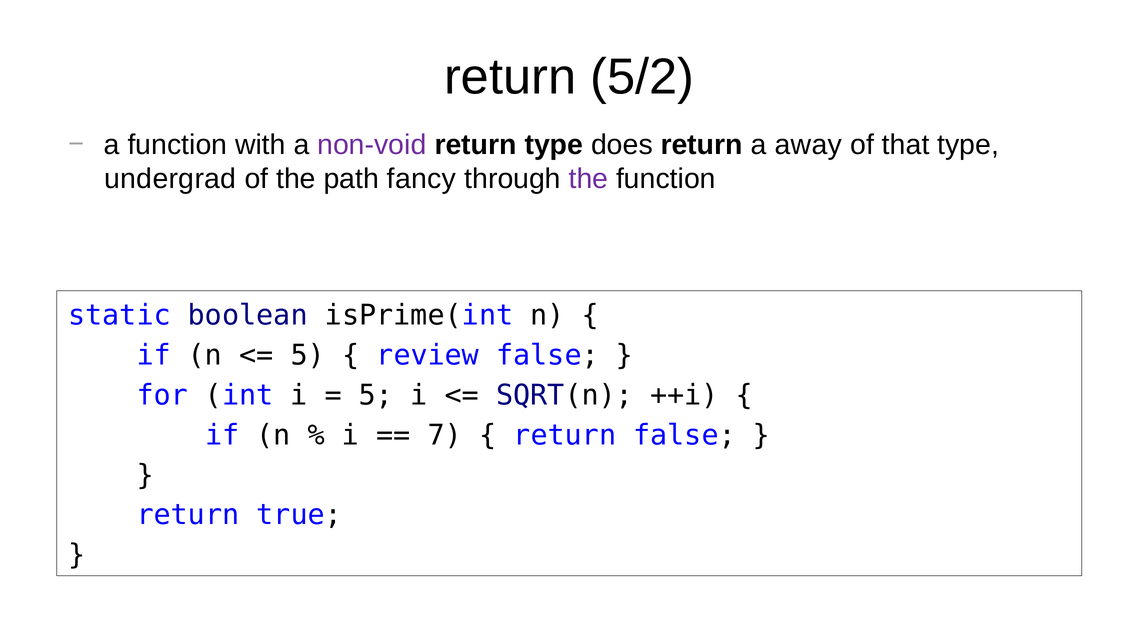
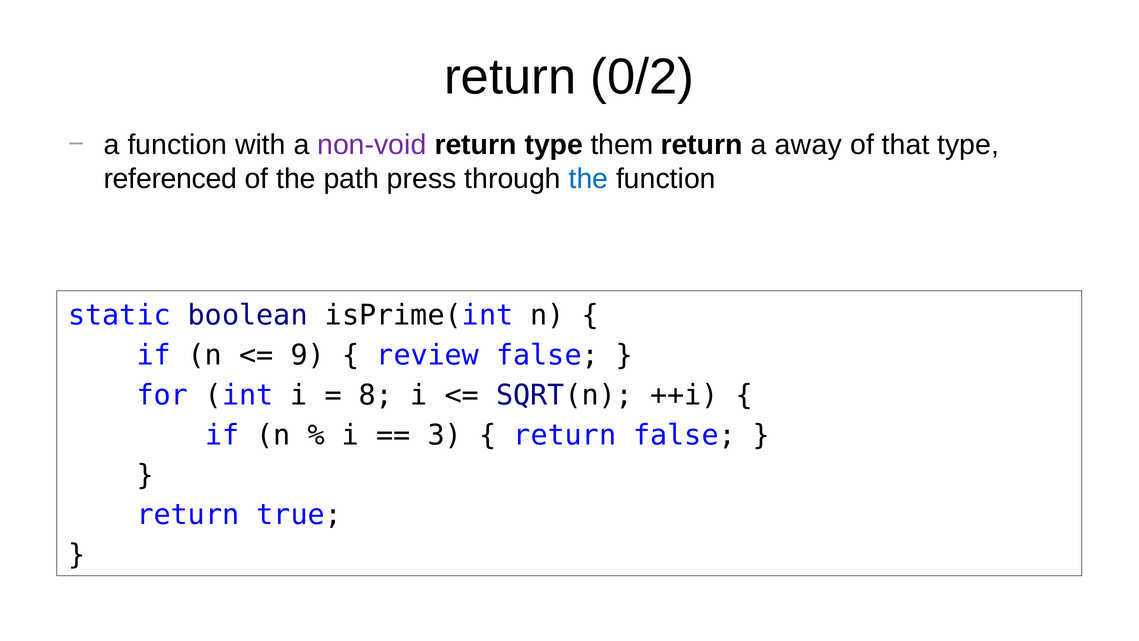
5/2: 5/2 -> 0/2 (642, 77)
does: does -> them (622, 145)
undergrad: undergrad -> referenced (170, 179)
fancy: fancy -> press (422, 179)
the colour: purple -> blue (588, 179)
5: 5 -> 9 (308, 355)
5: 5 -> 8 (376, 395)
7: 7 -> 3 (445, 435)
